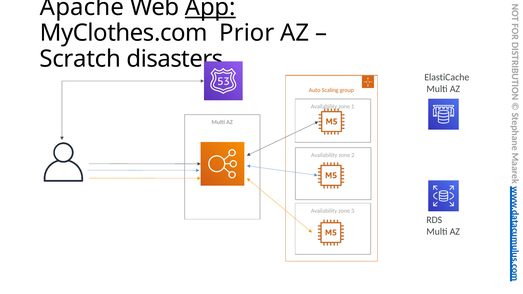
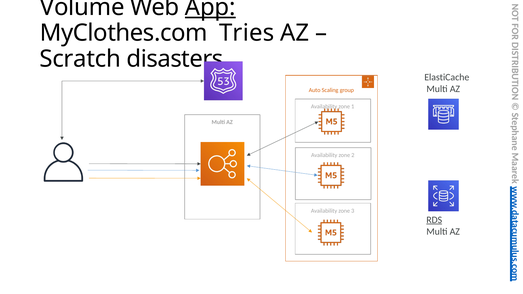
Apache: Apache -> Volume (82, 7)
Prior: Prior -> Tries (247, 33)
RDS underline: none -> present (434, 220)
